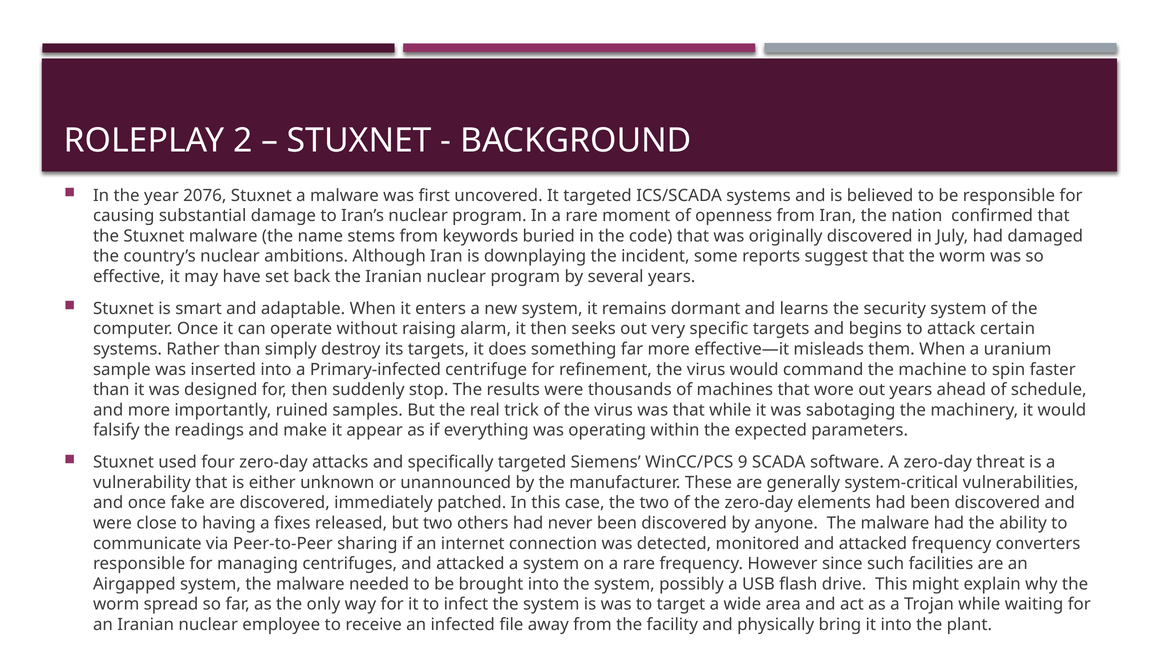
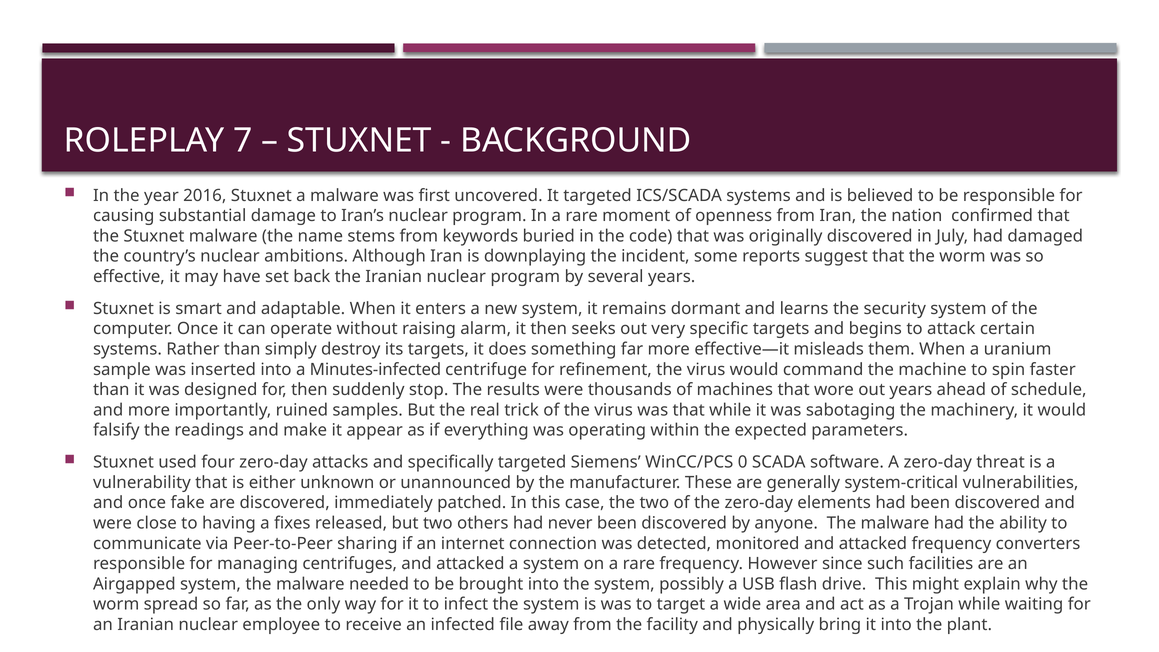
2: 2 -> 7 (243, 141)
2076: 2076 -> 2016 (205, 195)
Primary-infected: Primary-infected -> Minutes-infected (375, 369)
9: 9 -> 0 (743, 462)
